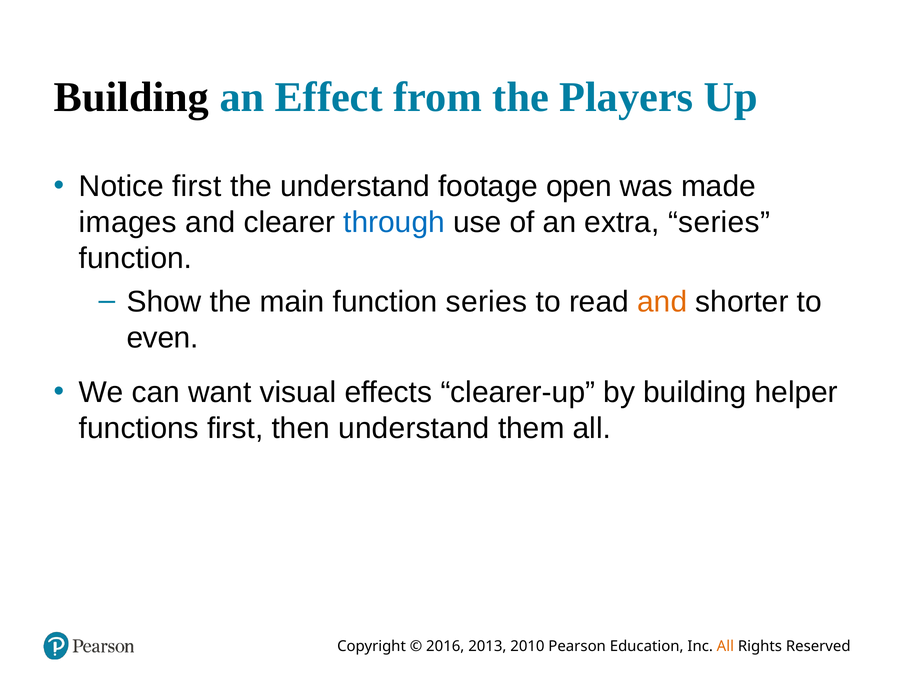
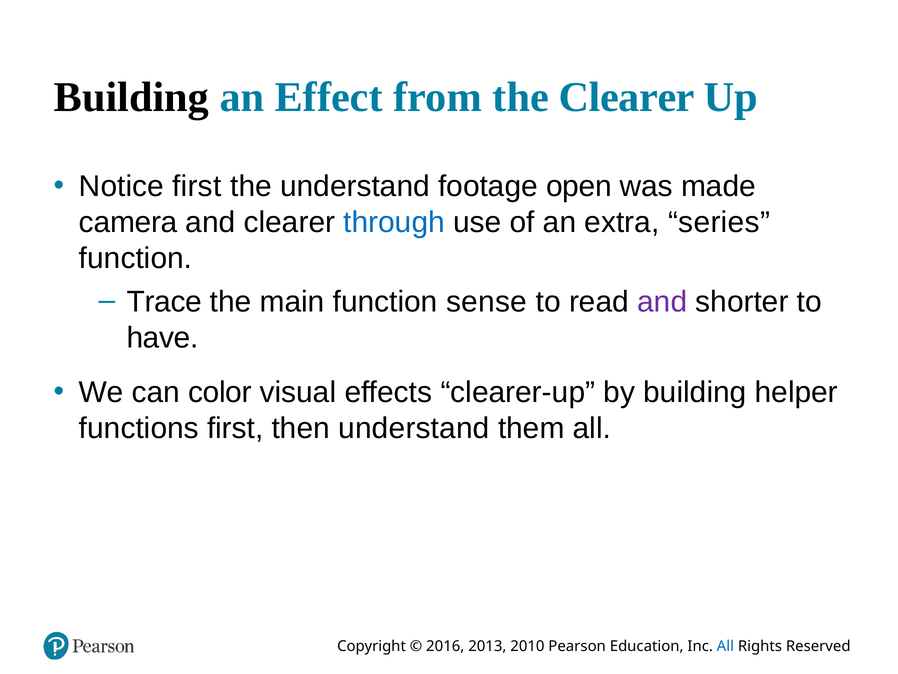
the Players: Players -> Clearer (627, 97)
images: images -> camera (128, 222)
Show: Show -> Trace (164, 301)
function series: series -> sense (487, 301)
and colour: orange -> purple (662, 301)
even: even -> have (163, 337)
want: want -> color (220, 392)
All colour: orange -> blue (725, 646)
